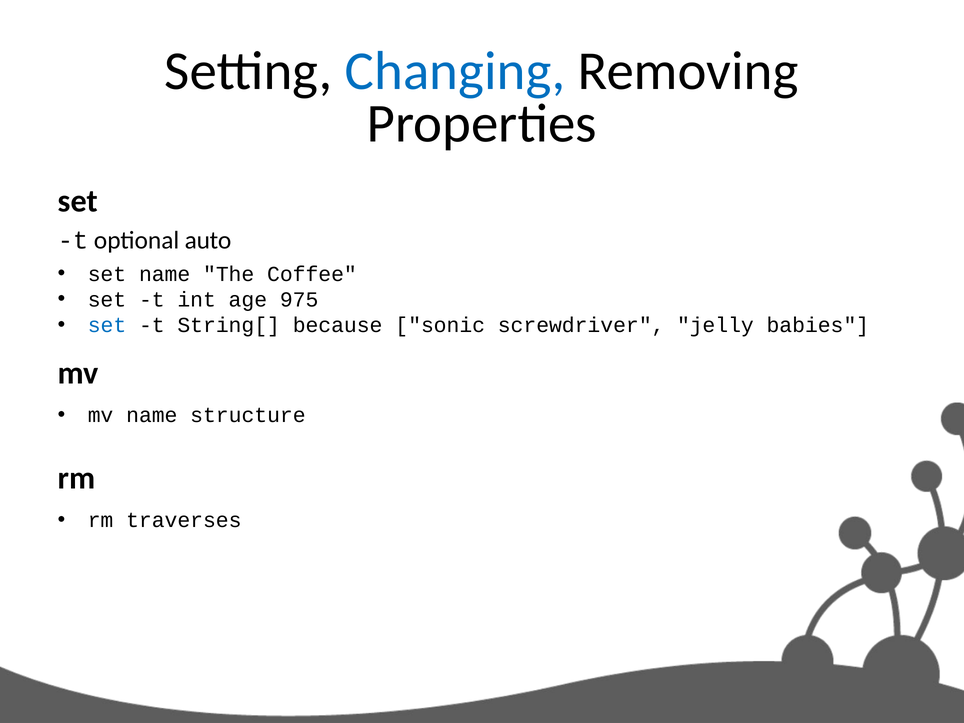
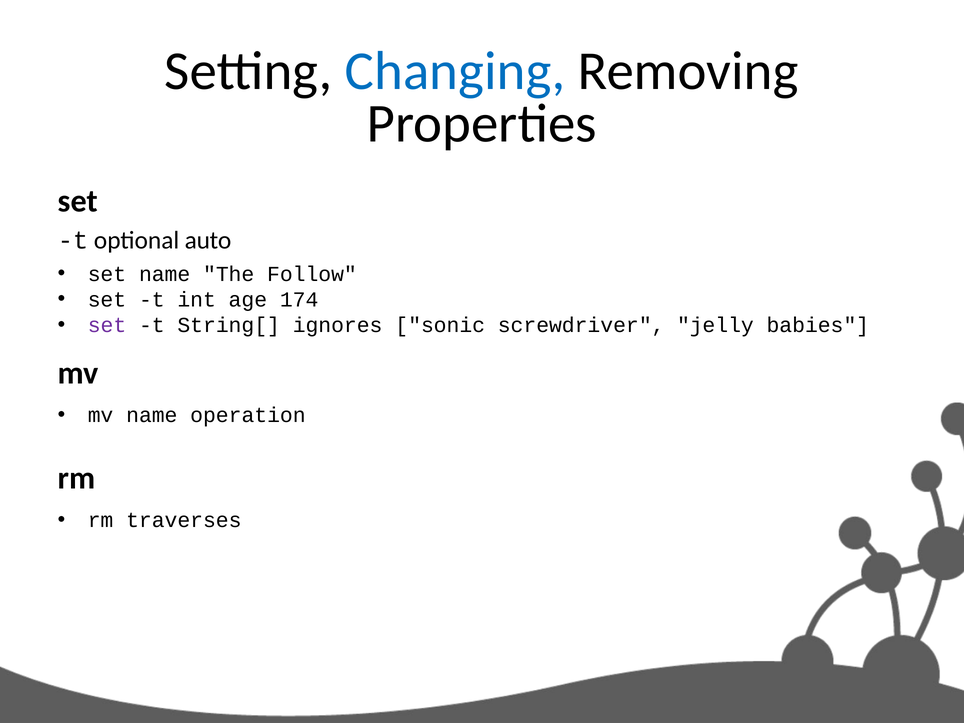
Coffee: Coffee -> Follow (312, 274)
975: 975 -> 174 (299, 300)
set colour: blue -> purple (107, 325)
because: because -> ignores (338, 325)
structure: structure -> operation (248, 415)
